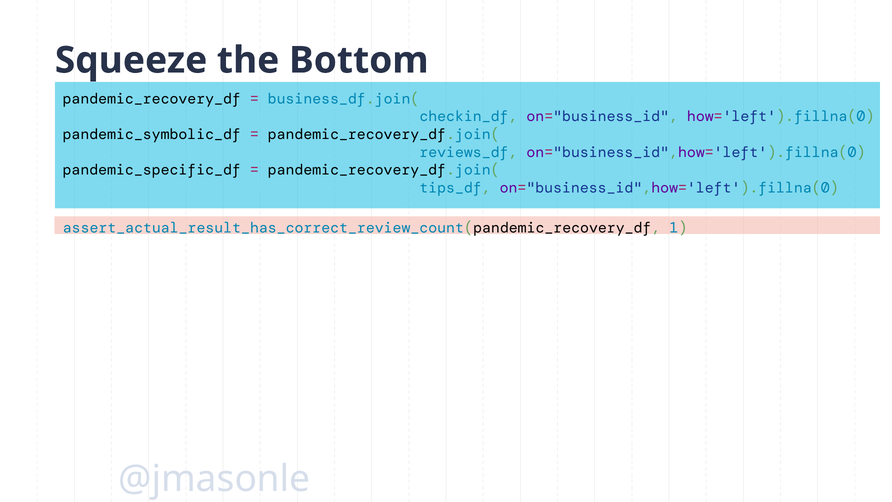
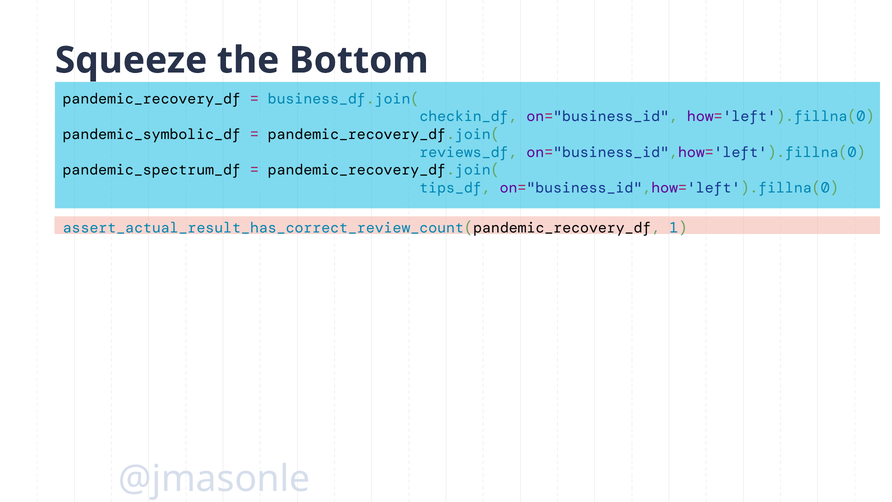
pandemic_specific_df: pandemic_specific_df -> pandemic_spectrum_df (152, 170)
